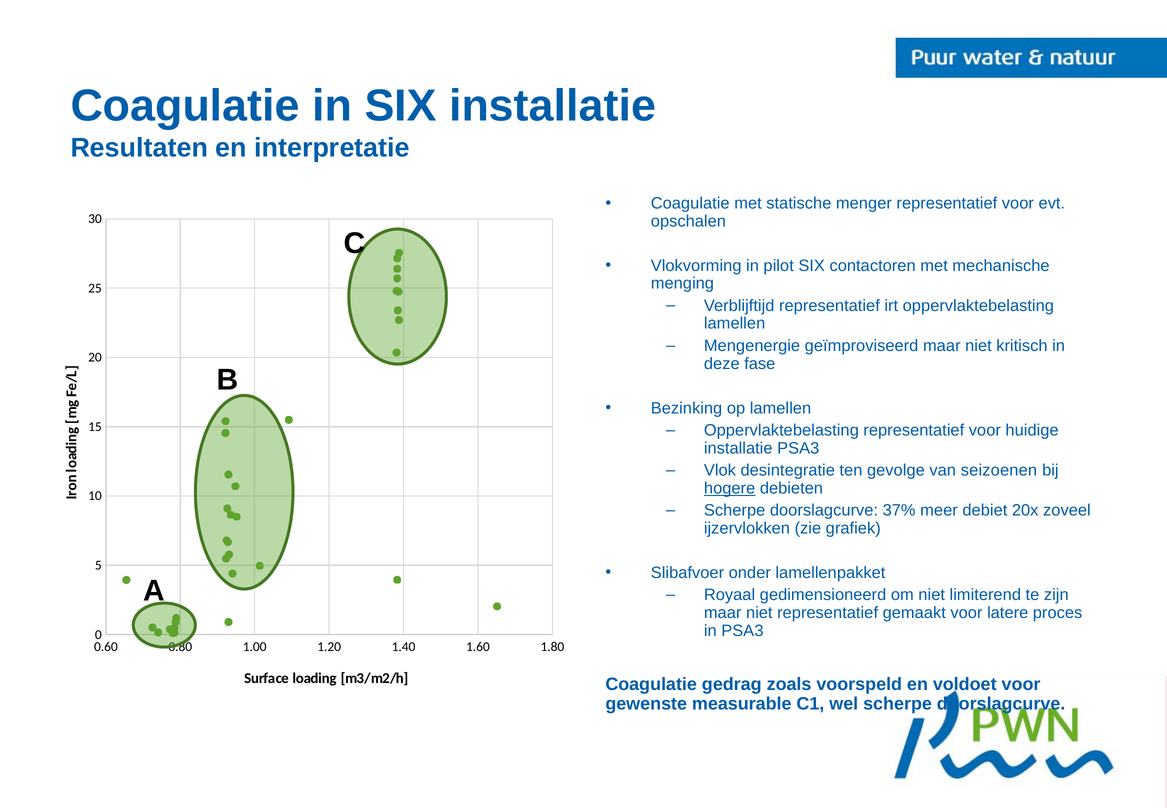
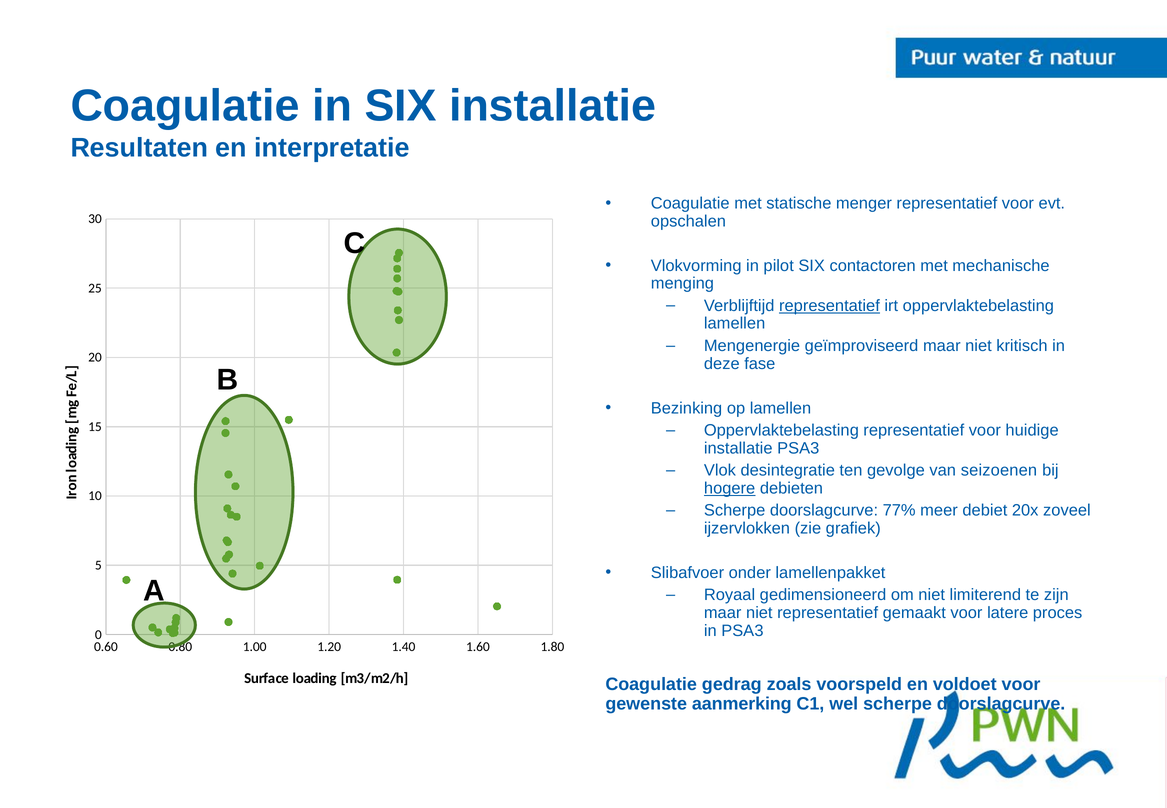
representatief underline: none -> present (829, 306)
37%: 37% -> 77% (899, 510)
measurable: measurable -> aanmerking (742, 704)
